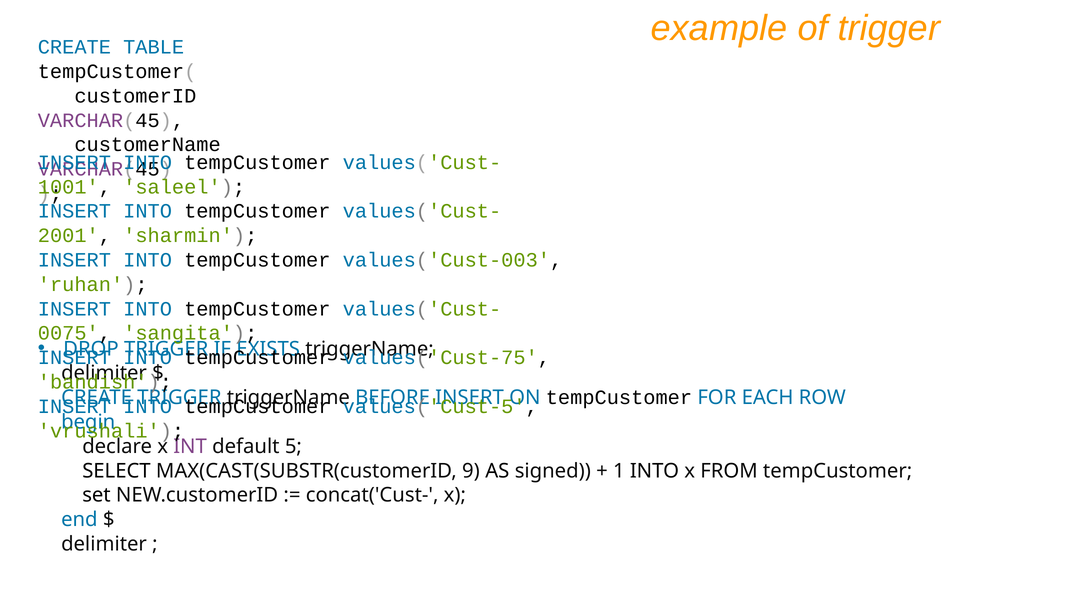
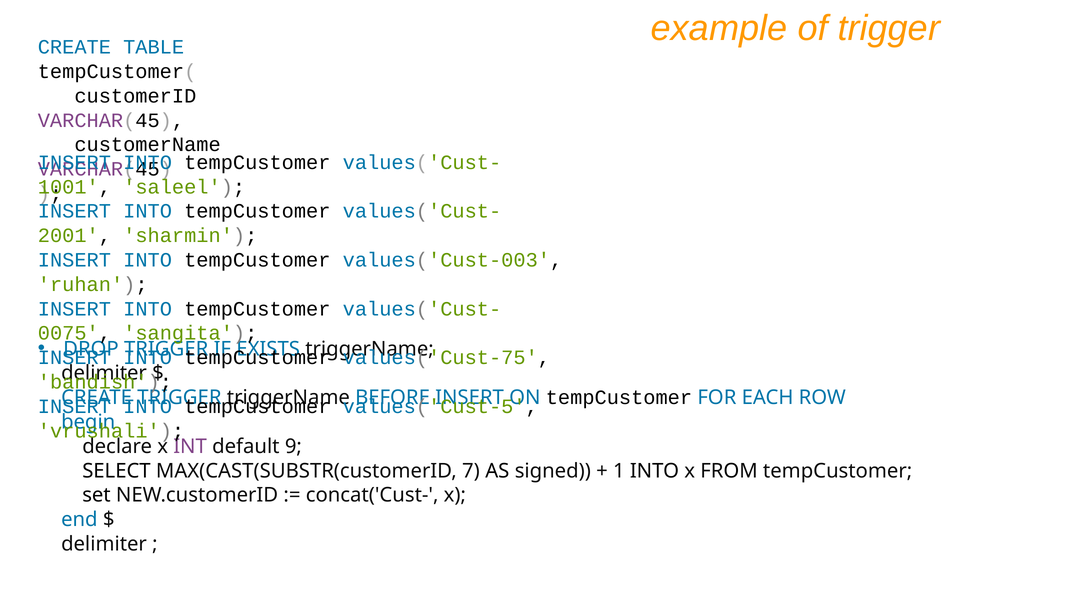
5: 5 -> 9 (293, 446)
9: 9 -> 7 (471, 471)
